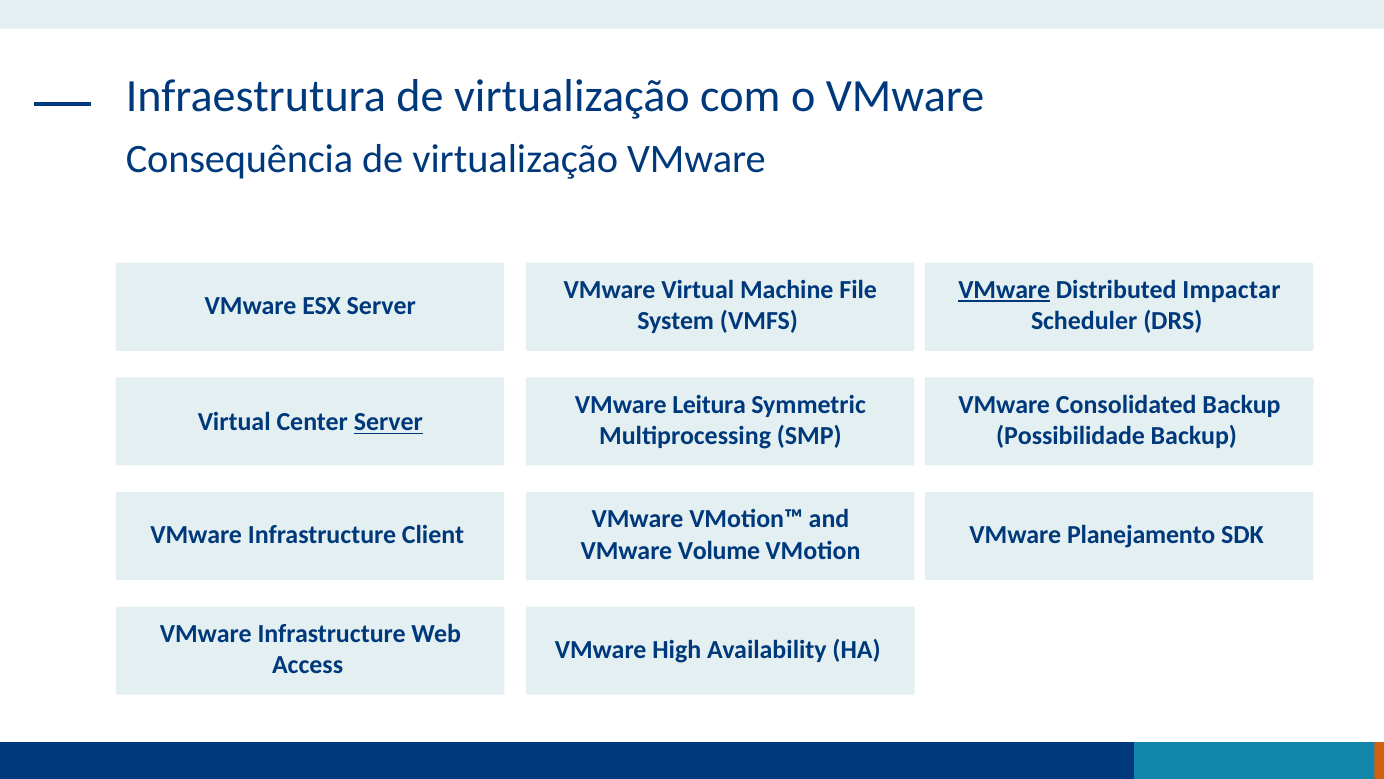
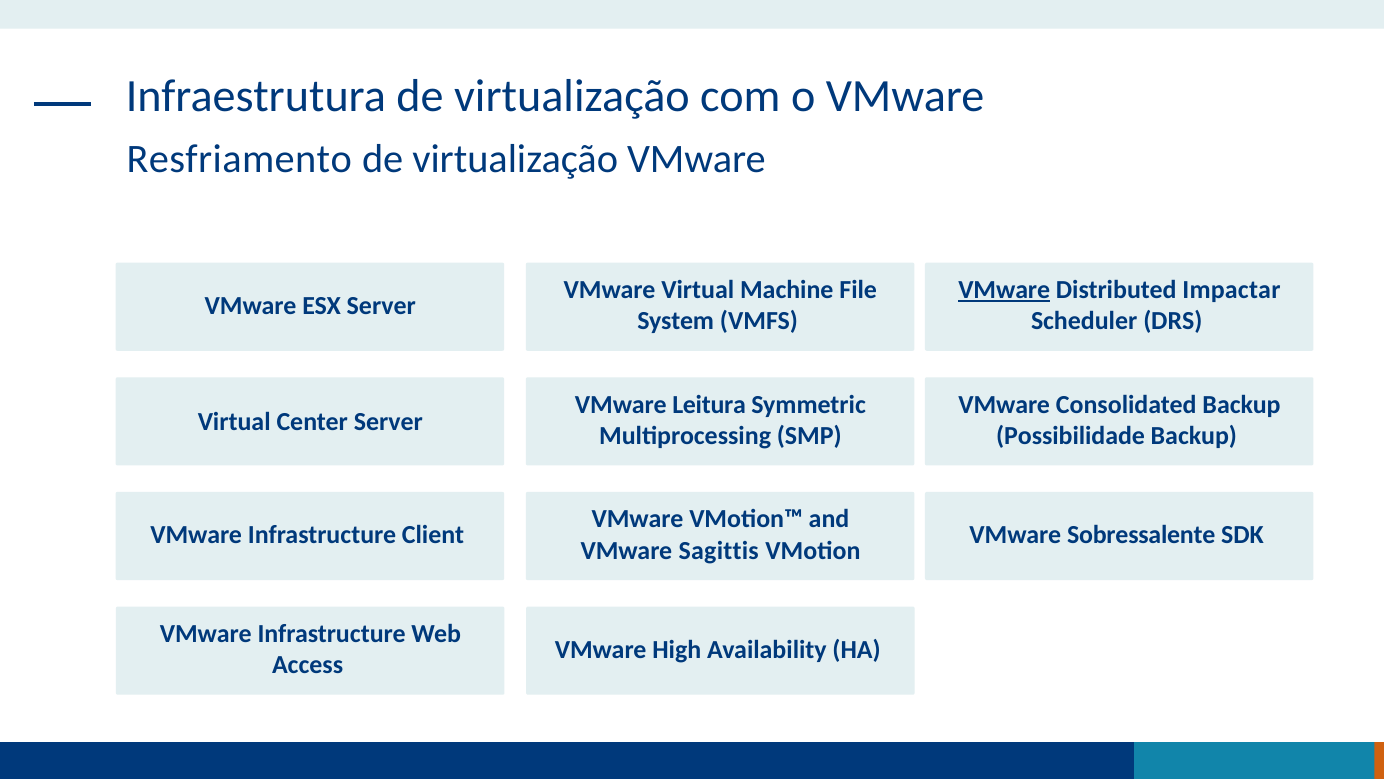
Consequência: Consequência -> Resfriamento (239, 159)
Server underline: present -> none (388, 422)
Planejamento: Planejamento -> Sobressalente (1141, 535)
Volume: Volume -> Sagittis (719, 550)
